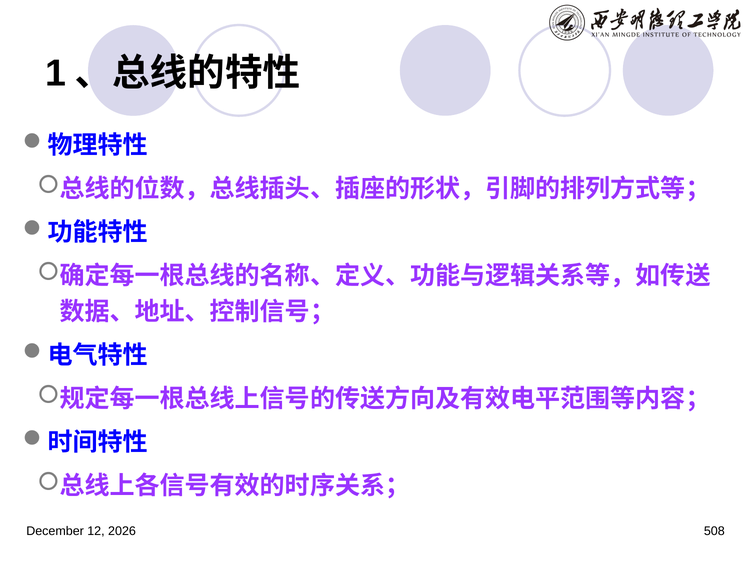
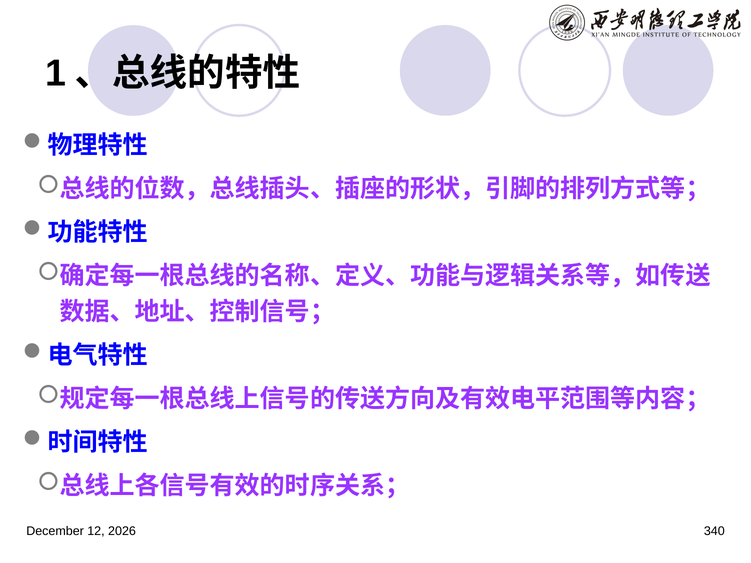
508: 508 -> 340 (714, 532)
